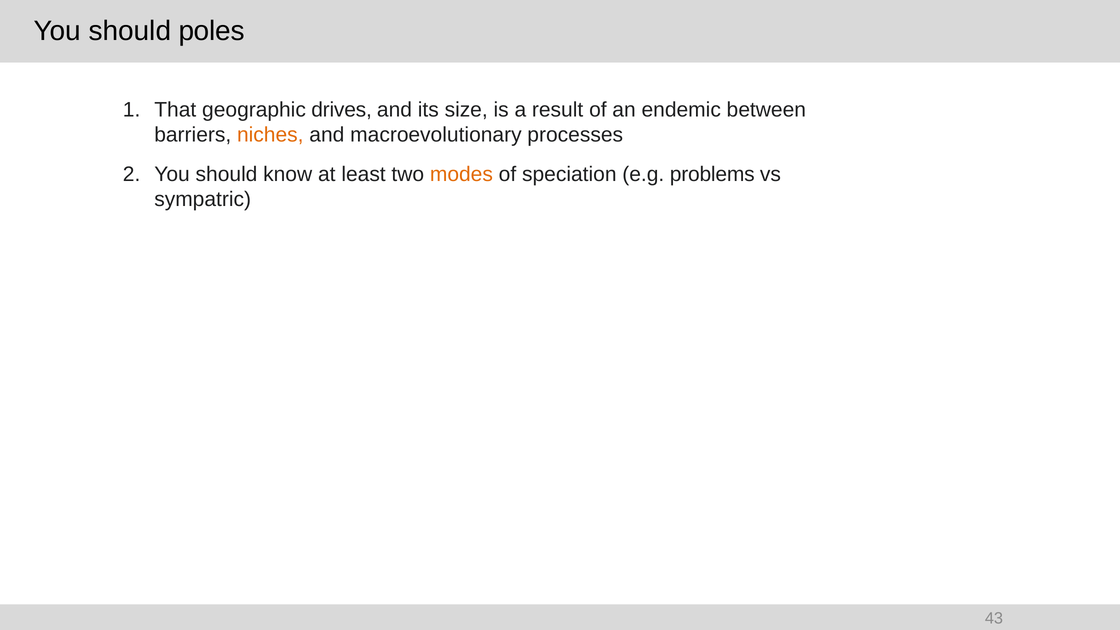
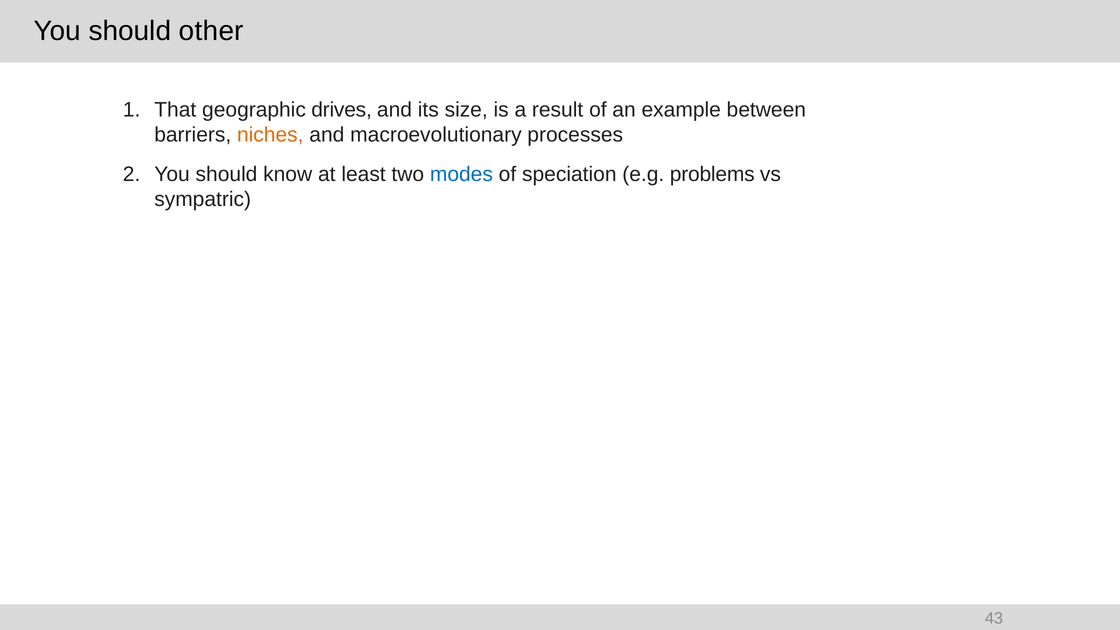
poles: poles -> other (211, 31)
endemic: endemic -> example (681, 110)
modes colour: orange -> blue (461, 174)
